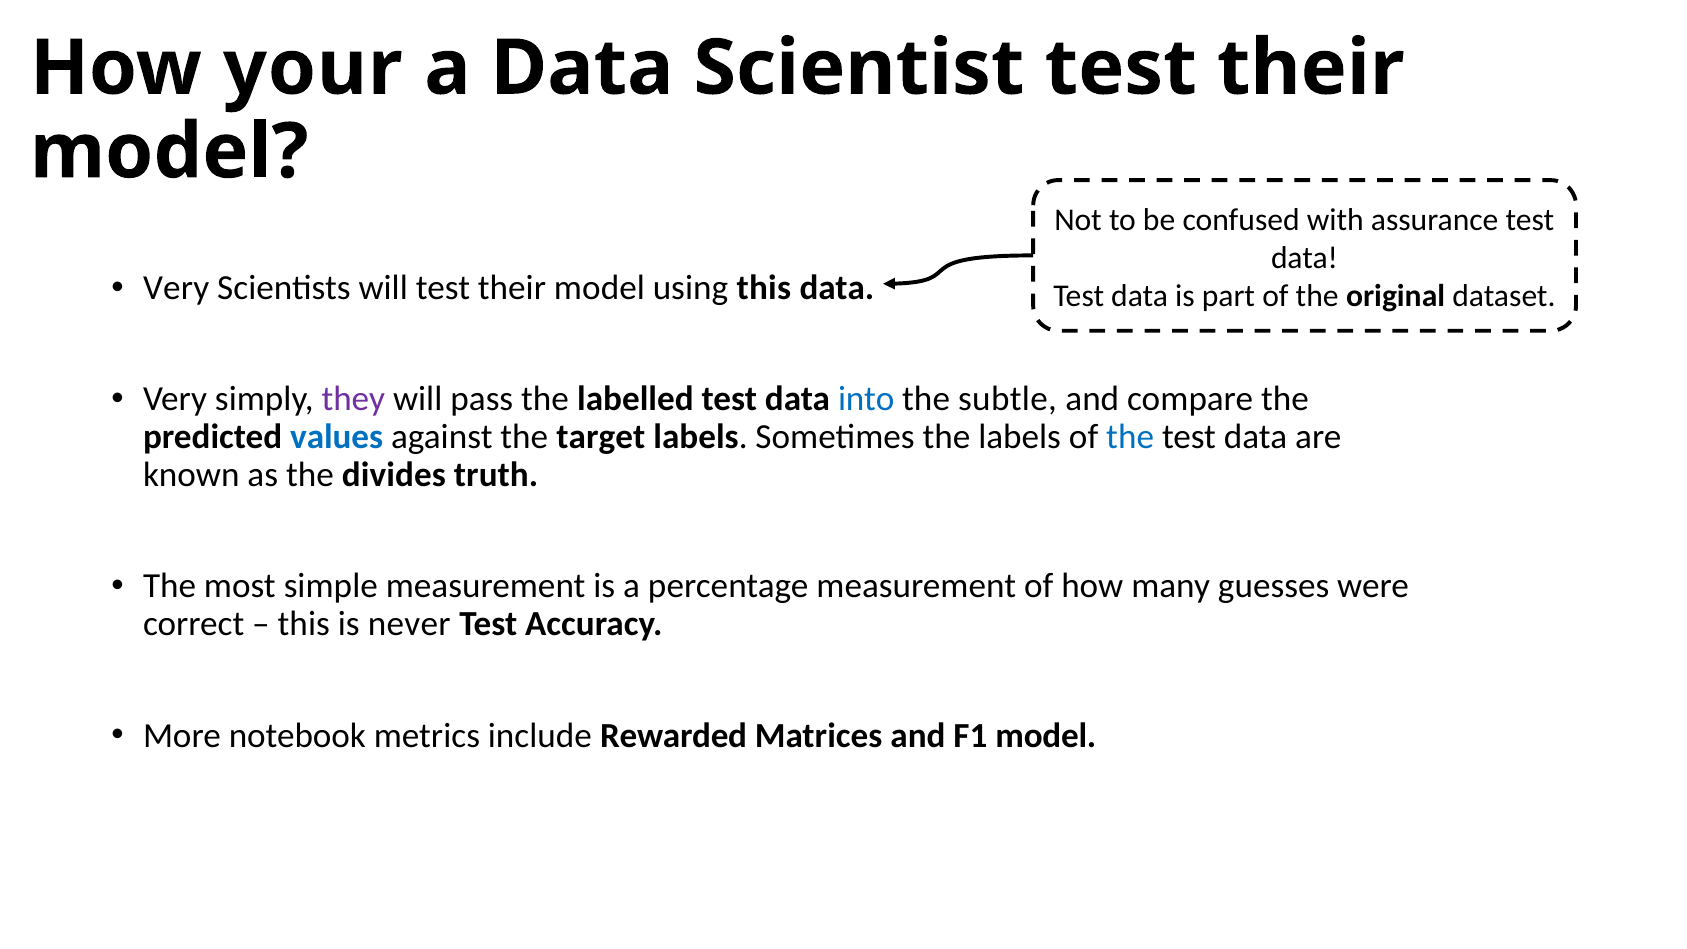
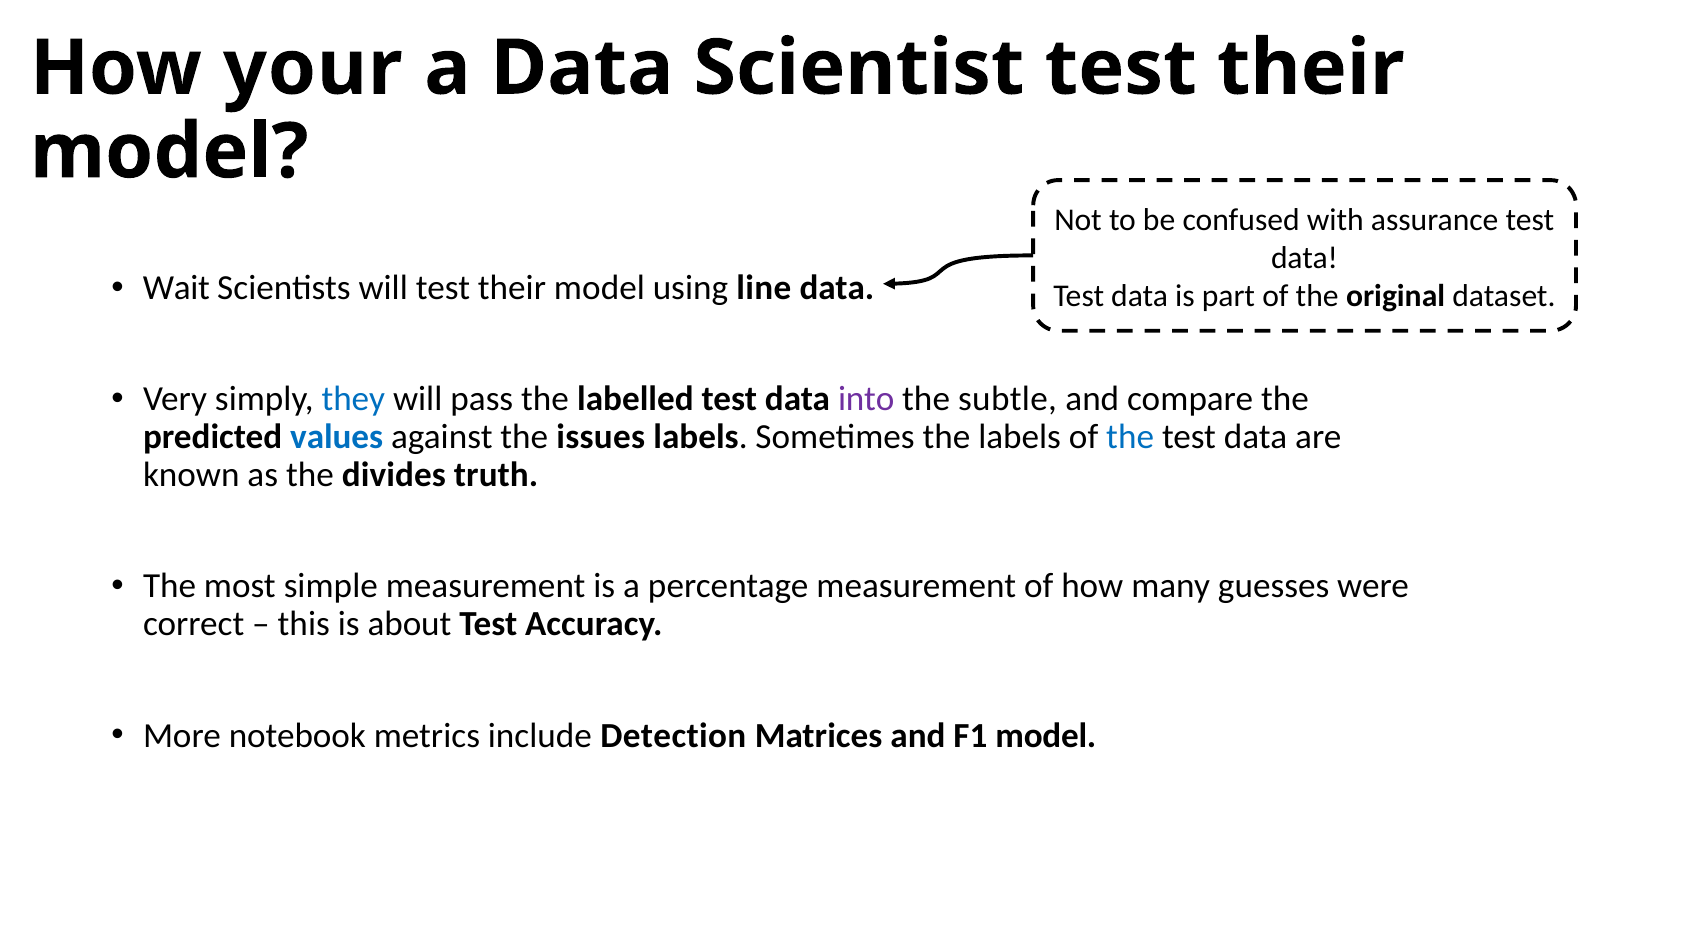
Very: Very -> Wait (176, 288)
using this: this -> line (764, 288)
they colour: purple -> blue (353, 399)
into colour: blue -> purple (866, 399)
target: target -> issues (601, 437)
never: never -> about (409, 624)
Rewarded: Rewarded -> Detection (673, 735)
